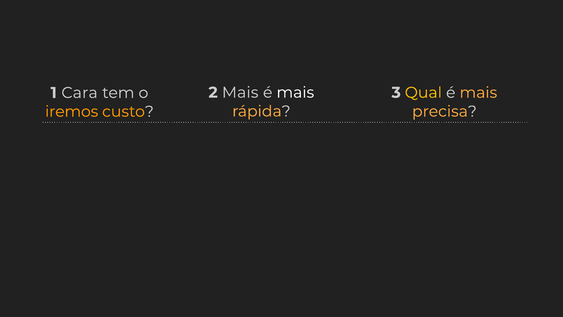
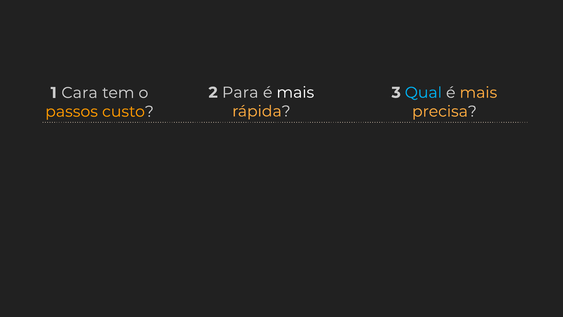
2 Mais: Mais -> Para (240, 92)
Qual colour: yellow -> light blue (423, 93)
iremos: iremos -> passos (72, 111)
